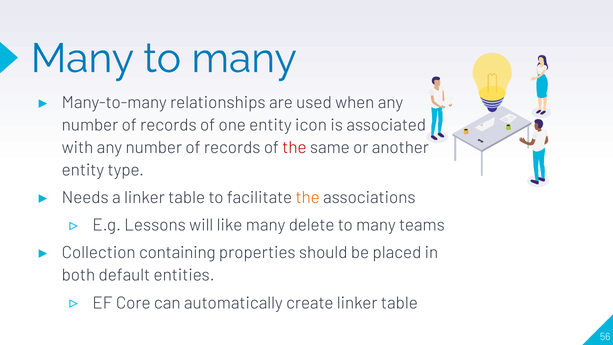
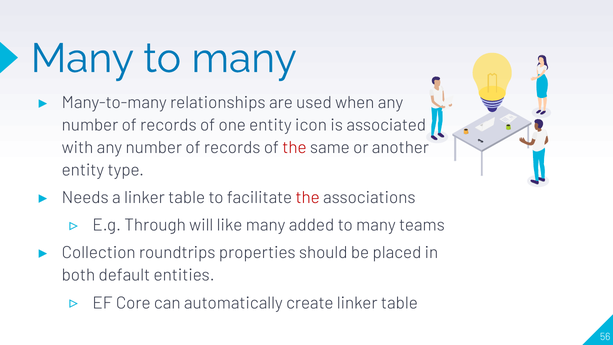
the colour: orange -> red (308, 198)
Lessons: Lessons -> Through (155, 225)
delete: delete -> added (312, 225)
containing: containing -> roundtrips (177, 253)
